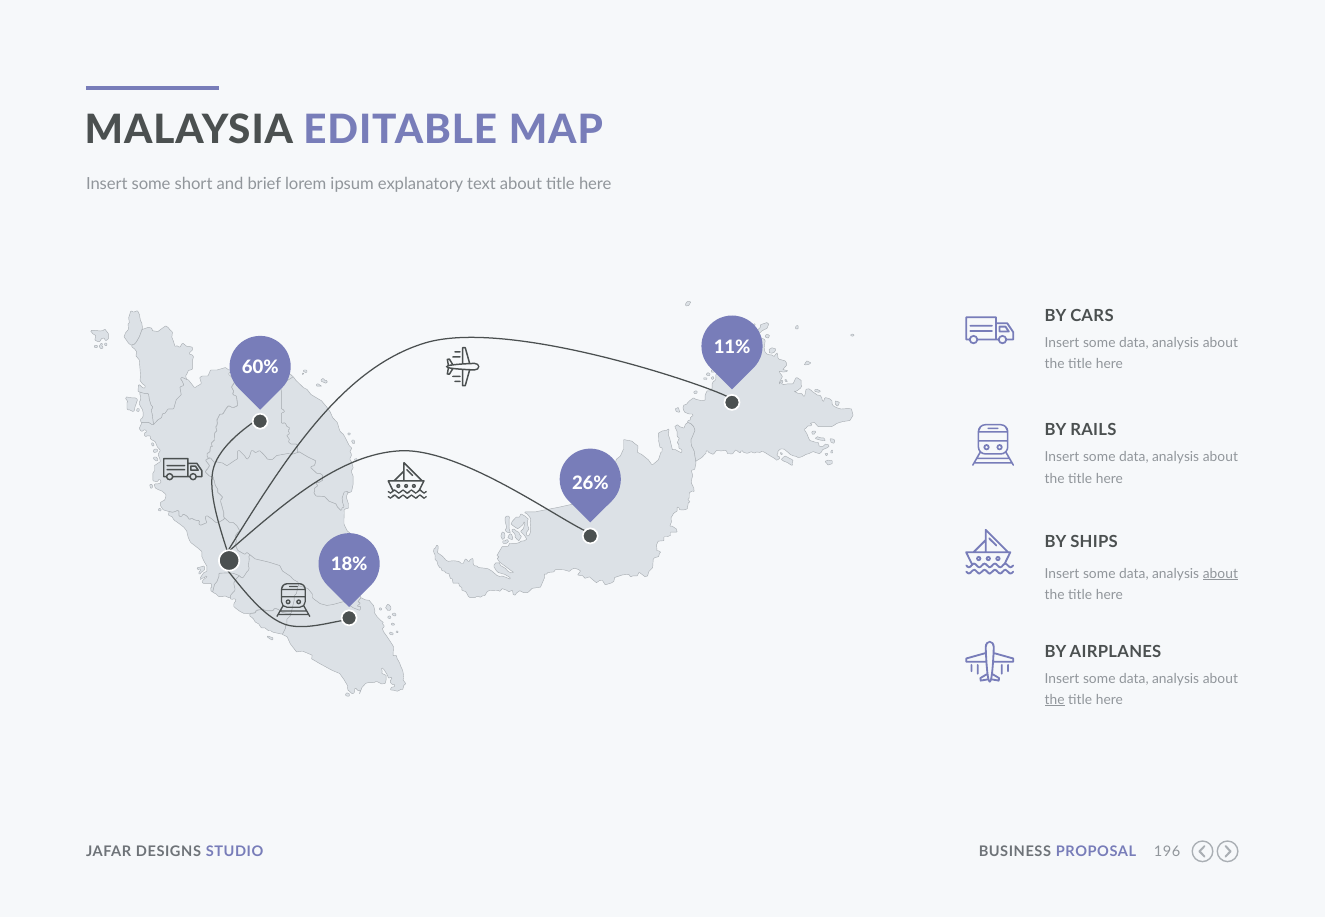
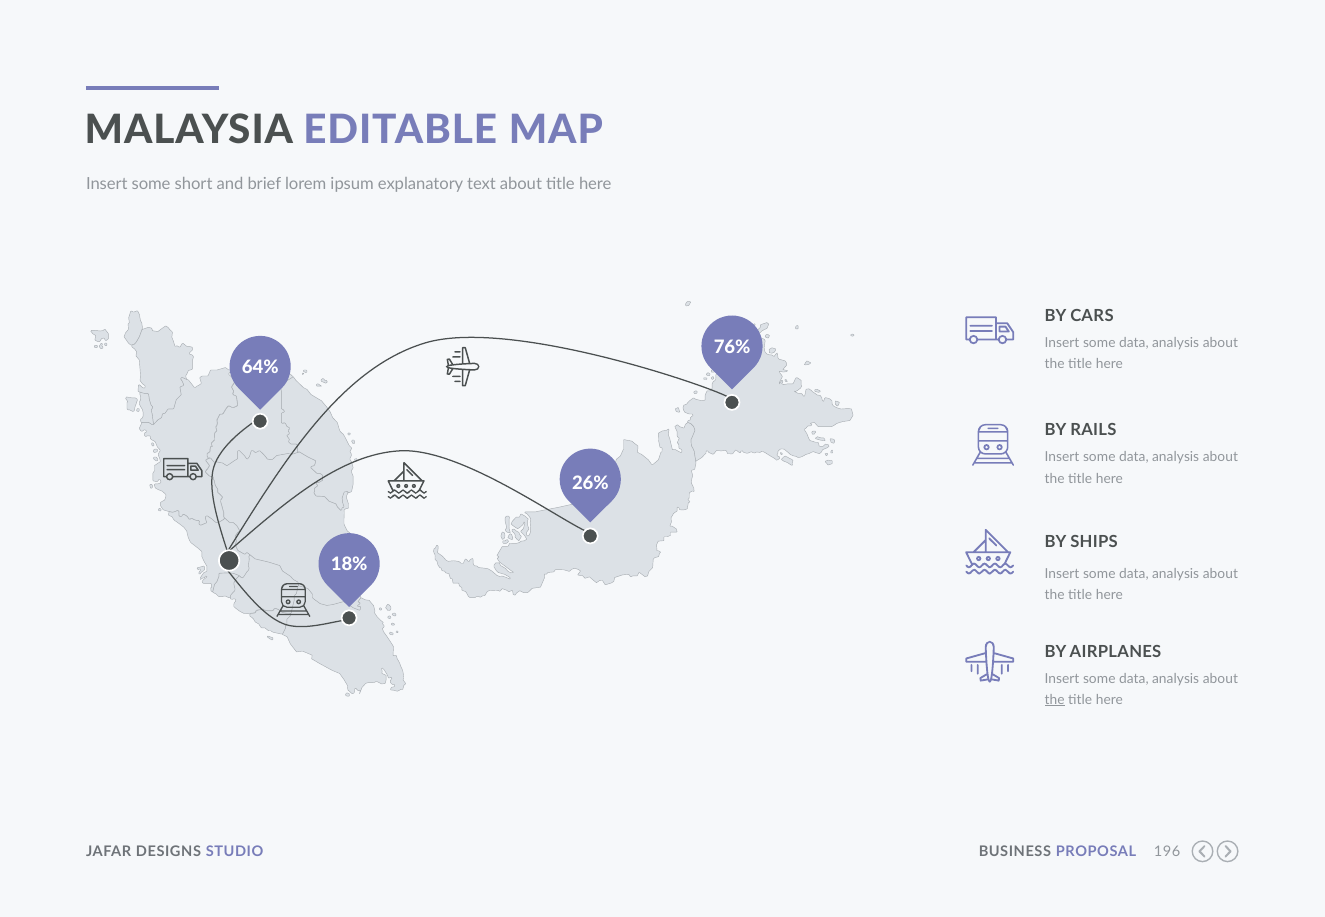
11%: 11% -> 76% (732, 347)
60%: 60% -> 64% (260, 368)
about underline: present -> none (1220, 574)
